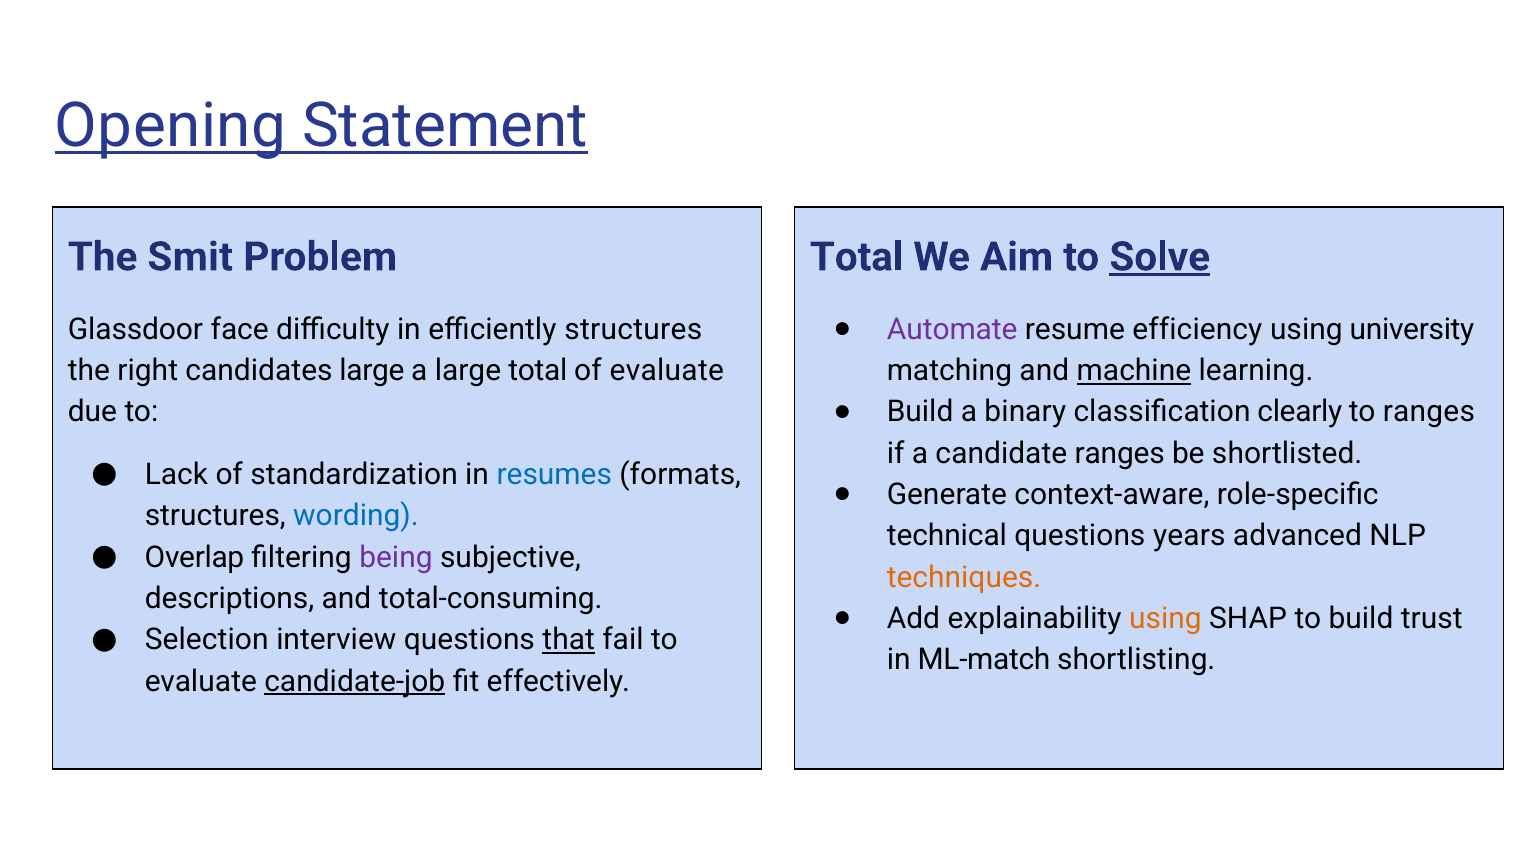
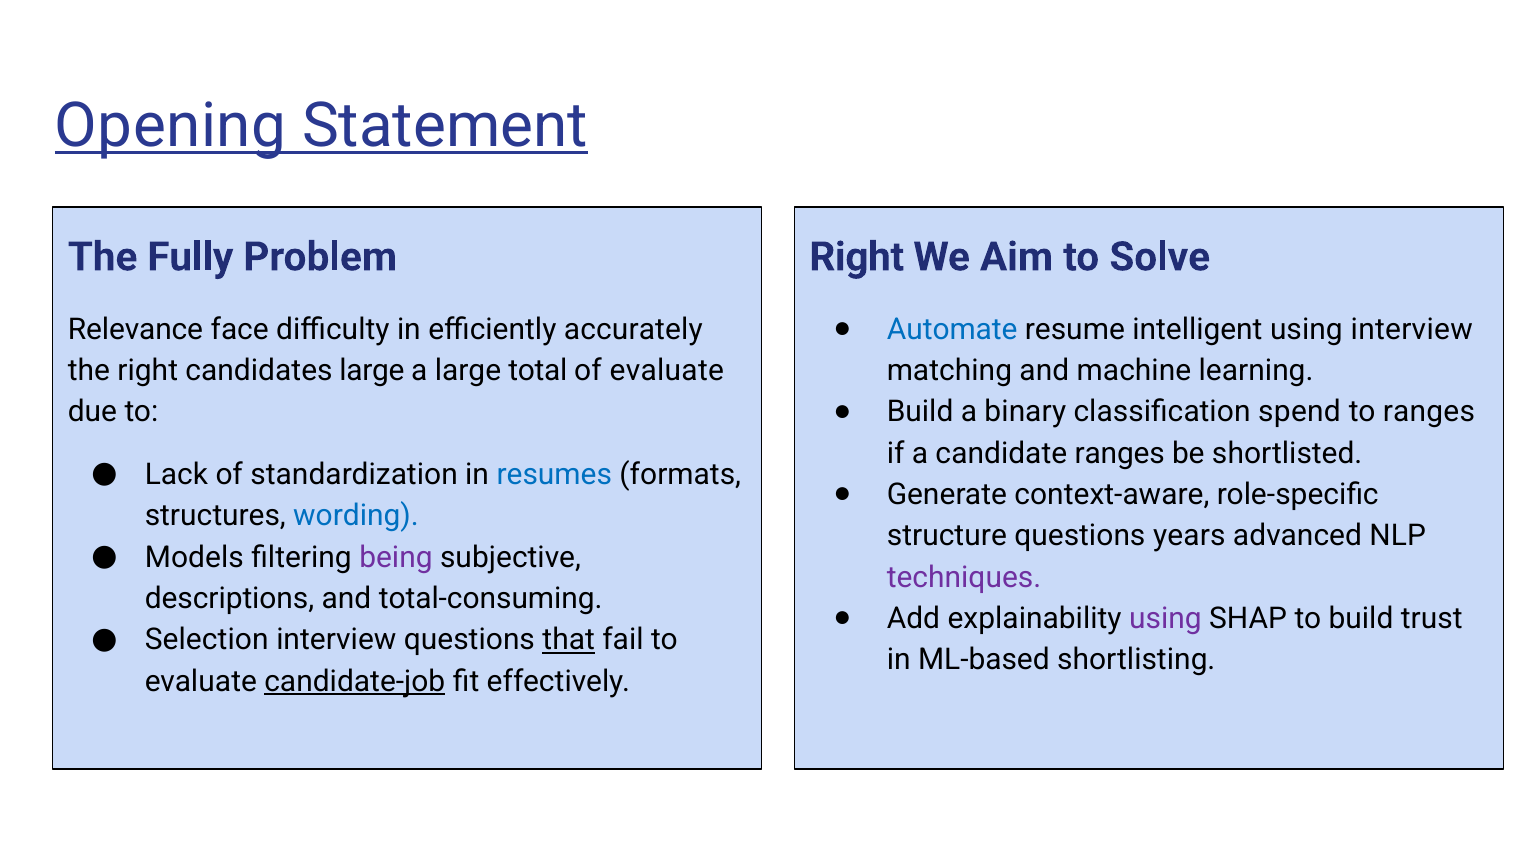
Smit: Smit -> Fully (190, 257)
Total: Total -> Right (857, 257)
Solve underline: present -> none (1160, 257)
Automate colour: purple -> blue (952, 329)
efficiency: efficiency -> intelligent (1197, 329)
using university: university -> interview (1412, 329)
Glassdoor: Glassdoor -> Relevance (135, 329)
efficiently structures: structures -> accurately (633, 329)
machine underline: present -> none (1134, 371)
clearly: clearly -> spend (1300, 412)
technical: technical -> structure (947, 536)
Overlap: Overlap -> Models (194, 557)
techniques colour: orange -> purple (964, 577)
using colour: orange -> purple (1165, 618)
ML-match: ML-match -> ML-based (984, 660)
